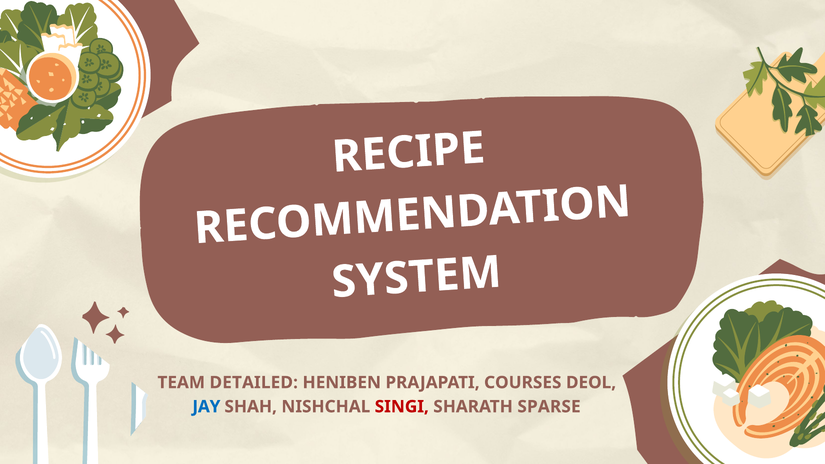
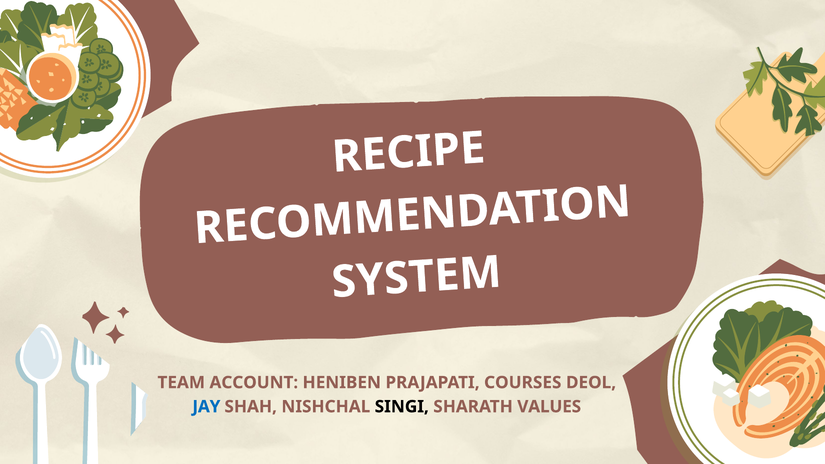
DETAILED: DETAILED -> ACCOUNT (254, 383)
SINGI colour: red -> black (402, 407)
SPARSE: SPARSE -> VALUES (549, 407)
